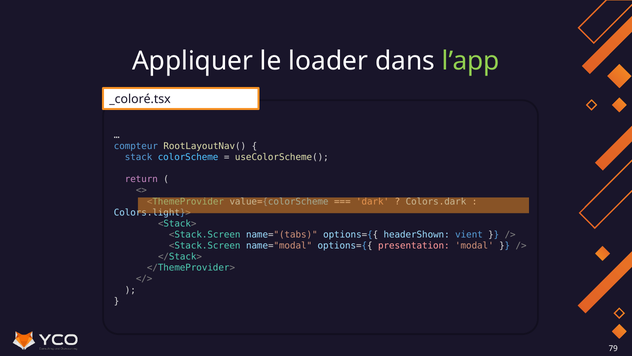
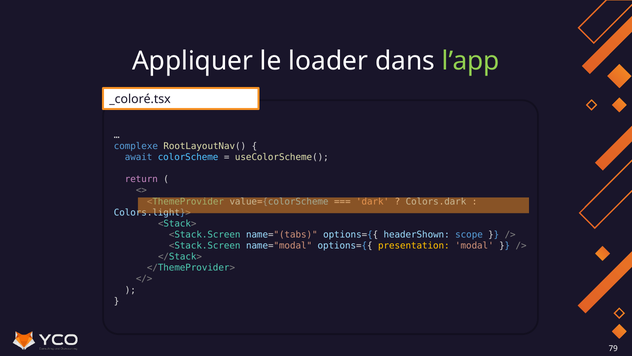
compteur: compteur -> complexe (136, 146)
stack: stack -> await (139, 157)
vient: vient -> scope (469, 234)
presentation colour: pink -> yellow (414, 245)
